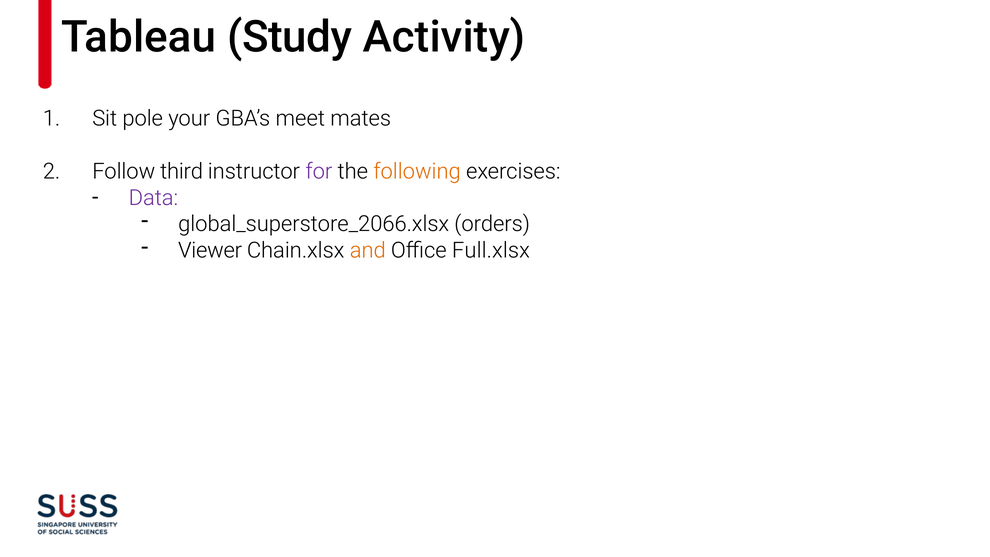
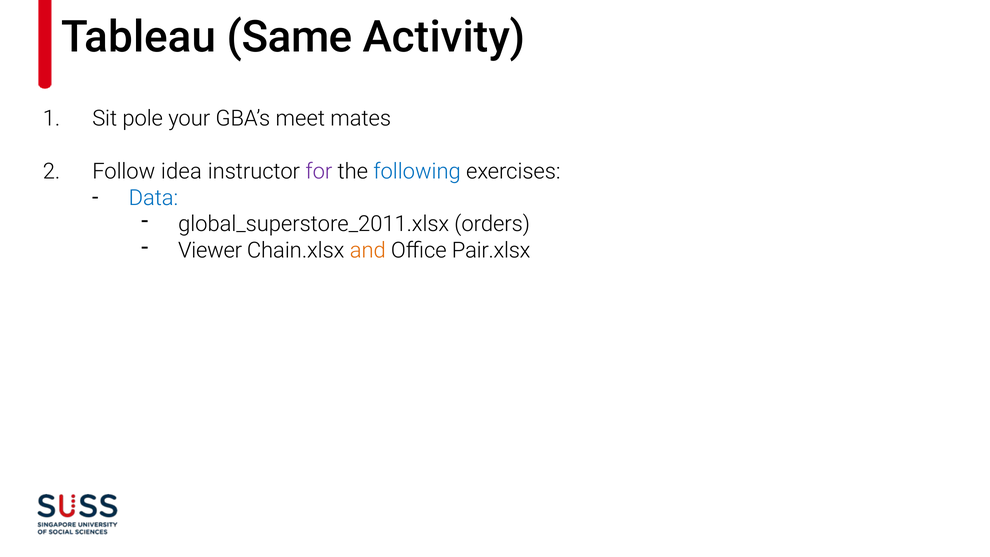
Study: Study -> Same (290, 37)
third: third -> idea (181, 171)
following colour: orange -> blue (417, 171)
Data colour: purple -> blue (153, 198)
global_superstore_2066.xlsx: global_superstore_2066.xlsx -> global_superstore_2011.xlsx (314, 224)
Full.xlsx: Full.xlsx -> Pair.xlsx (491, 250)
